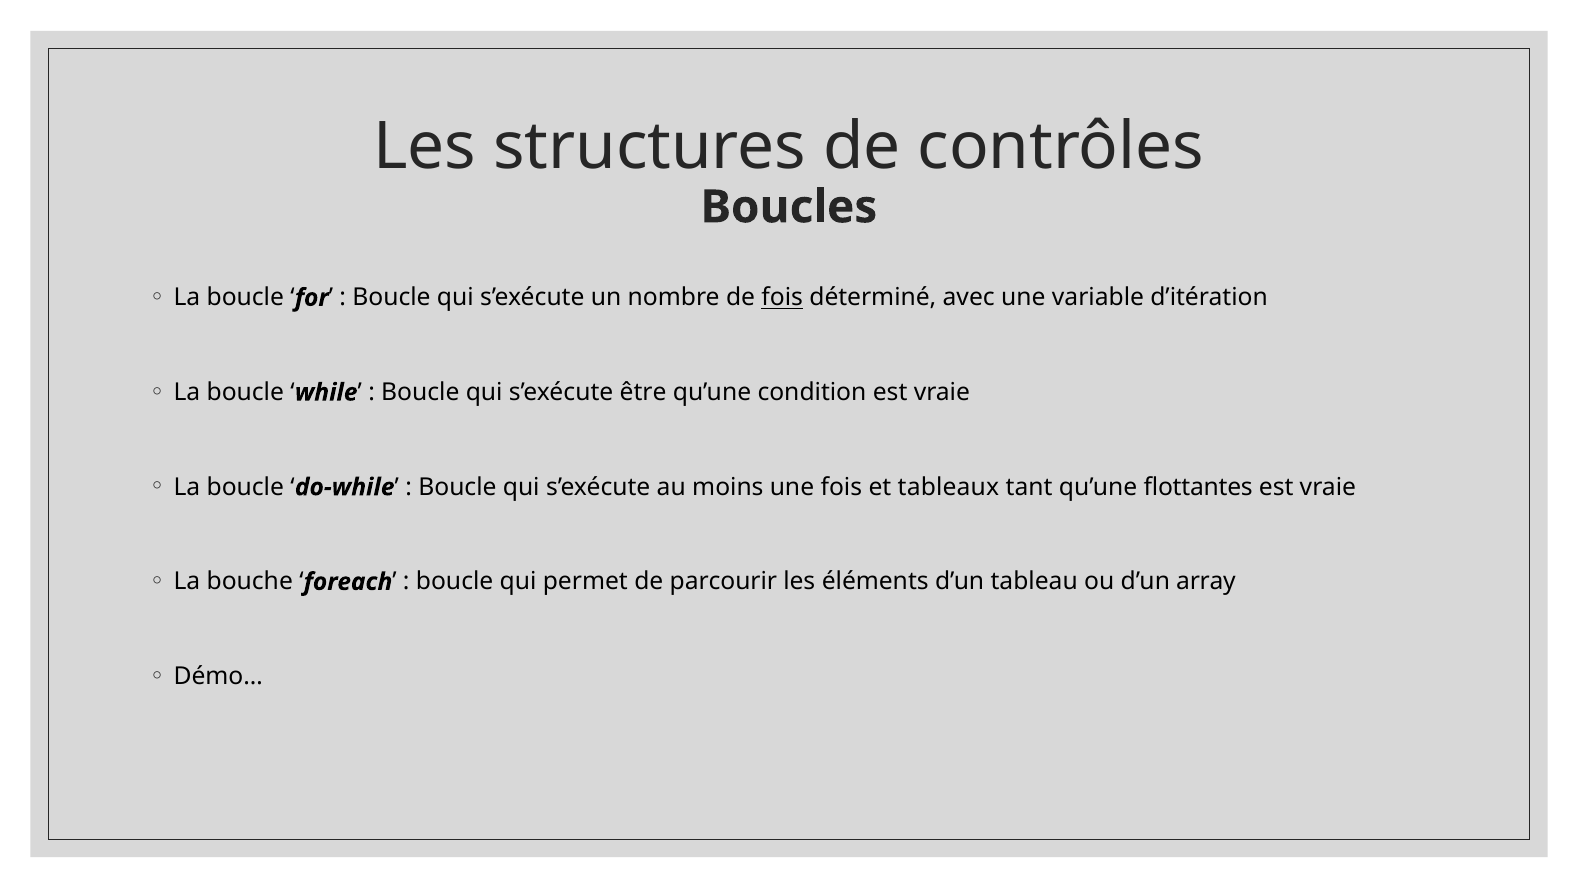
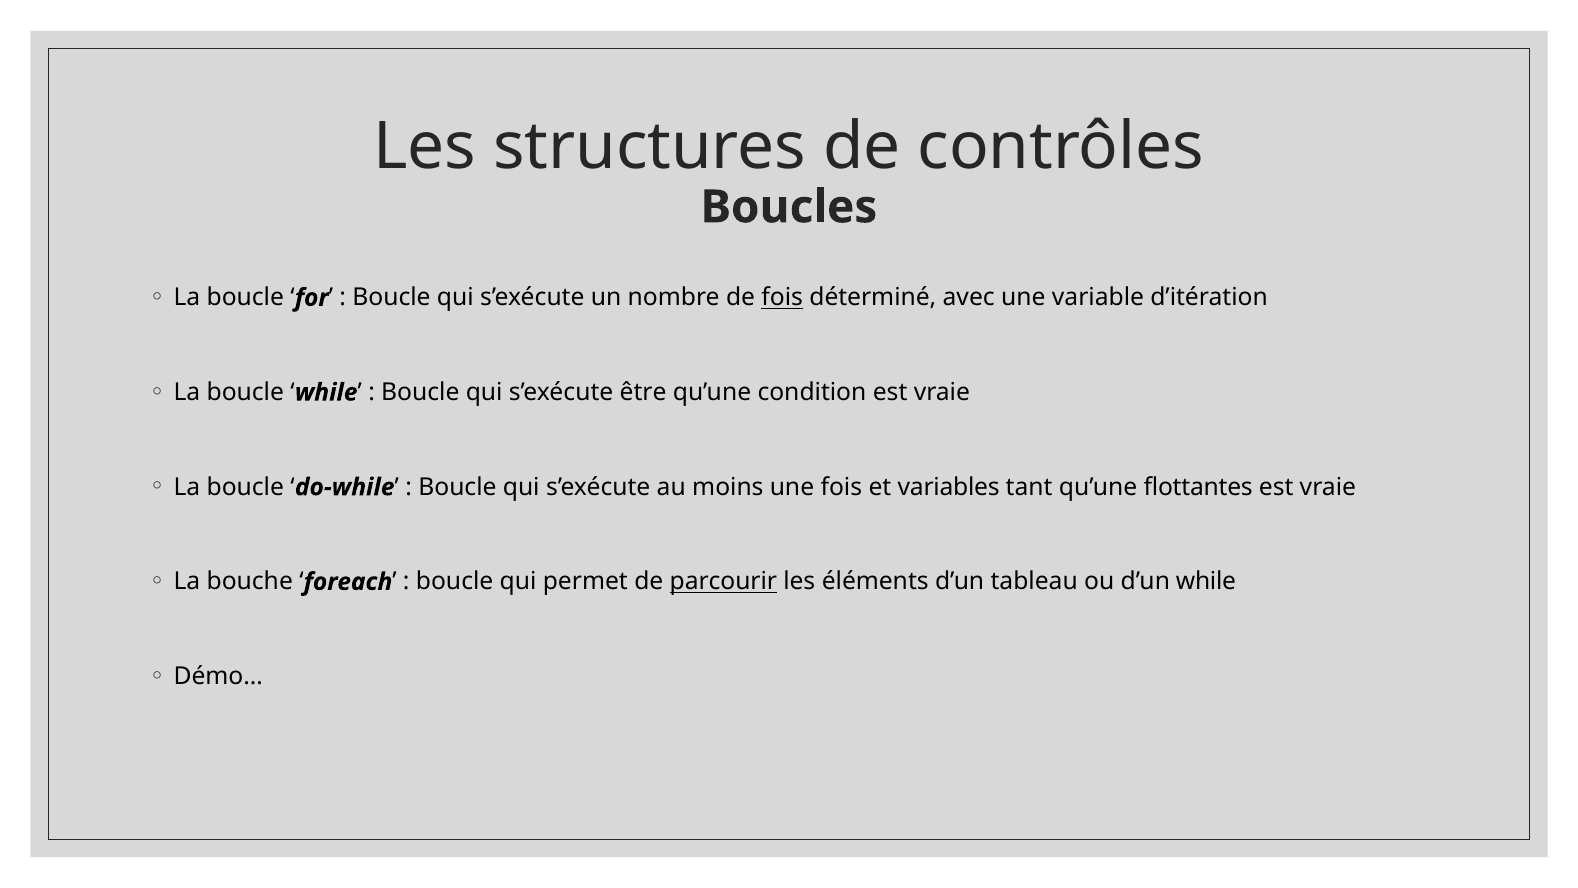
tableaux: tableaux -> variables (949, 487)
parcourir underline: none -> present (723, 582)
d’un array: array -> while (1206, 582)
